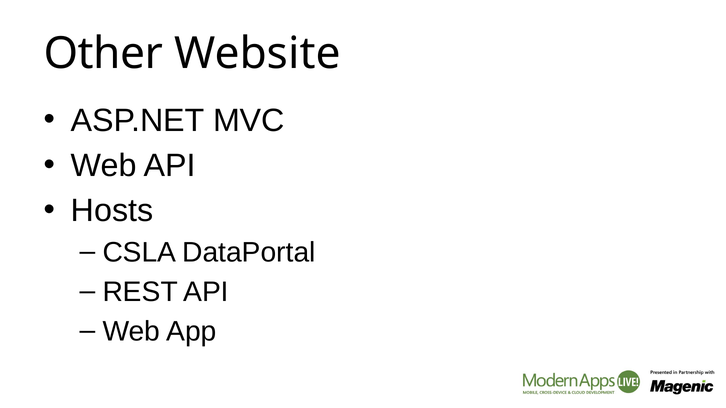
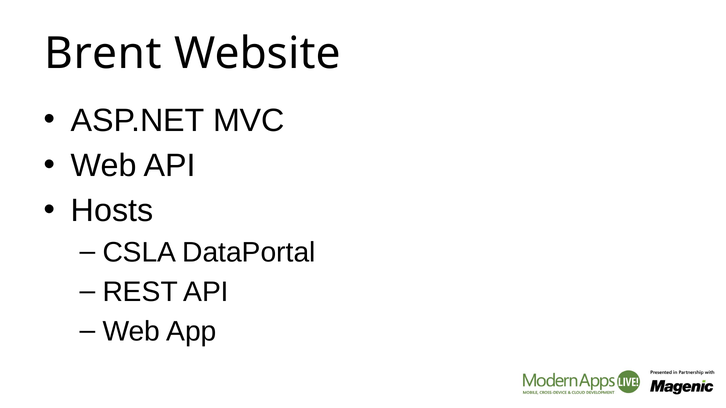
Other: Other -> Brent (103, 53)
